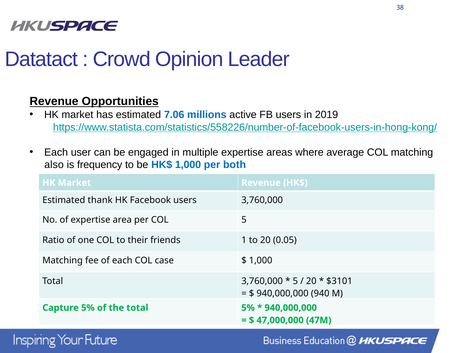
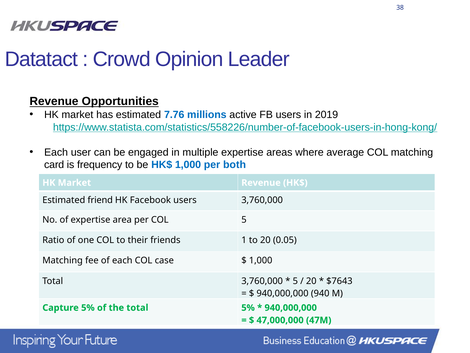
7.06: 7.06 -> 7.76 (174, 115)
also: also -> card (54, 165)
thank: thank -> friend (100, 200)
$3101: $3101 -> $7643 (339, 281)
